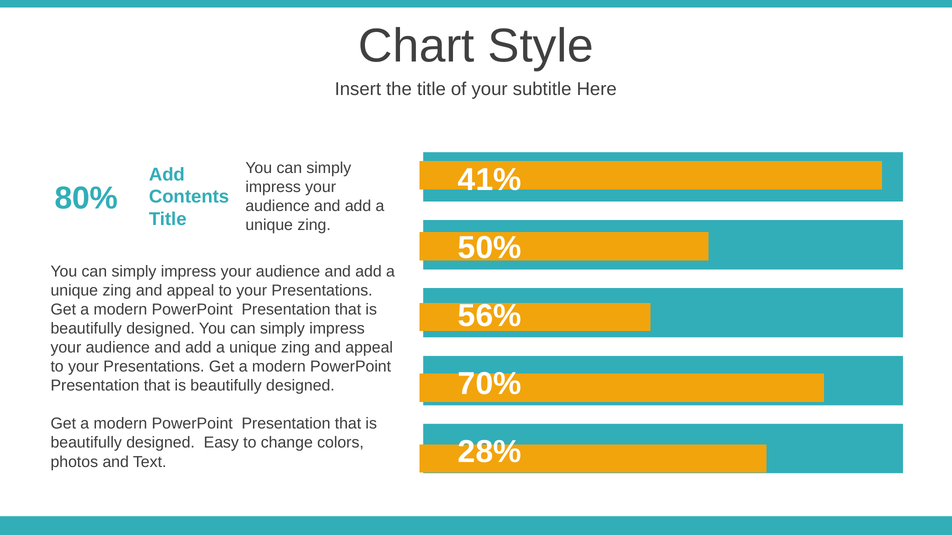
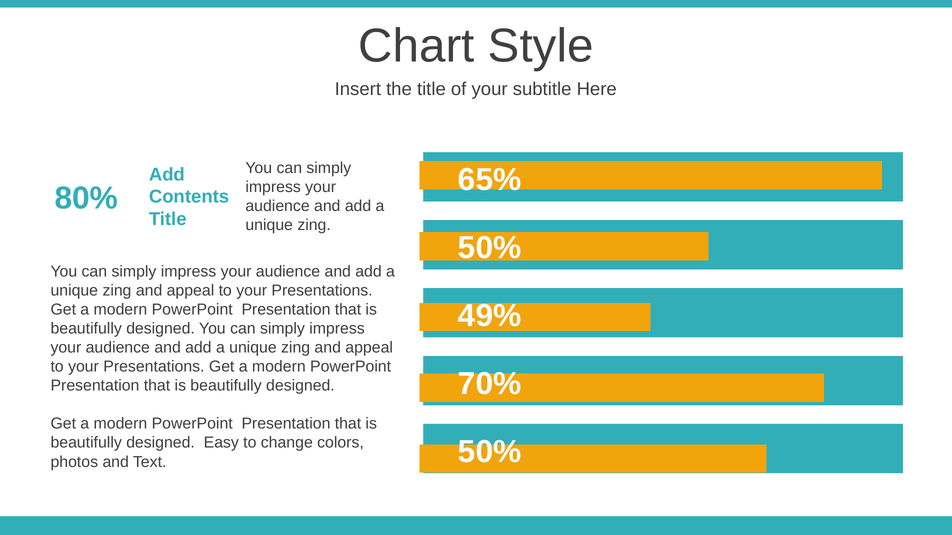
41%: 41% -> 65% (490, 180)
56%: 56% -> 49% (490, 316)
28%: 28% -> 50% (490, 452)
